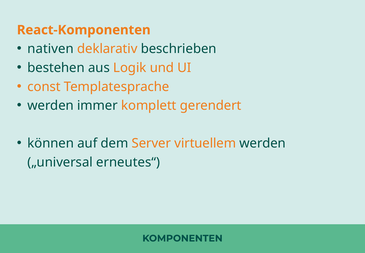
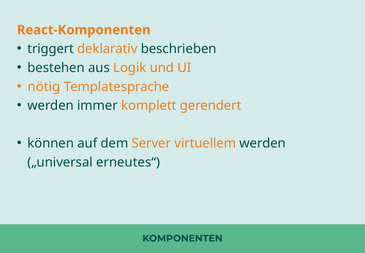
nativen: nativen -> triggert (51, 49)
const: const -> nötig (44, 87)
